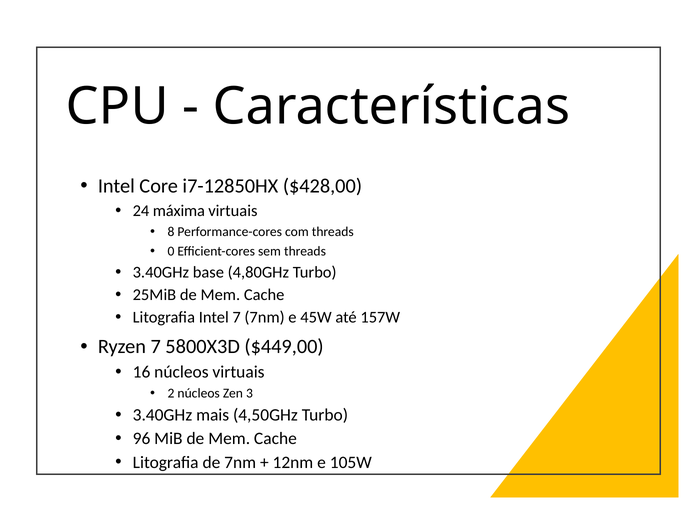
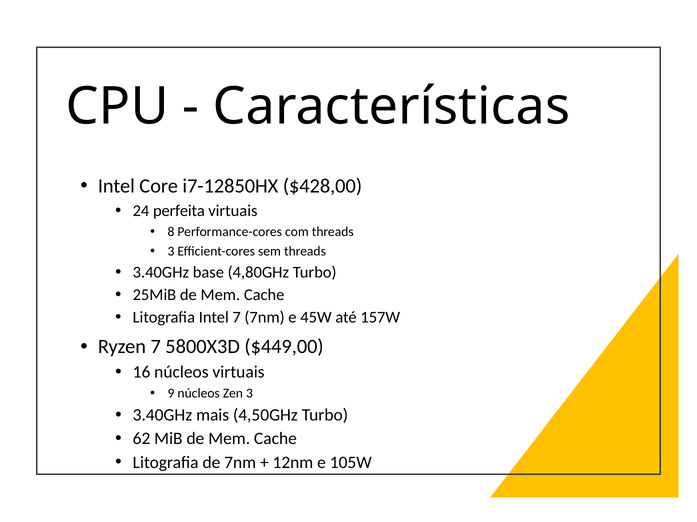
máxima: máxima -> perfeita (179, 211)
0: 0 -> 3 (171, 251)
2: 2 -> 9 (171, 394)
96: 96 -> 62 (142, 439)
